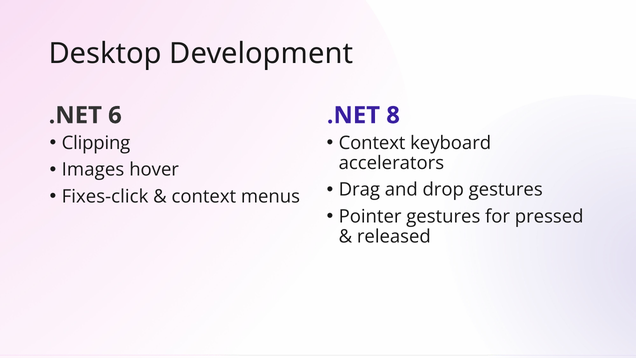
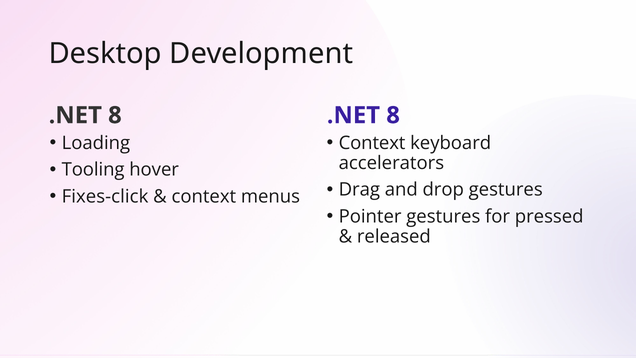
6: 6 -> 8 (115, 115)
Clipping: Clipping -> Loading (96, 143)
Images: Images -> Tooling (93, 170)
